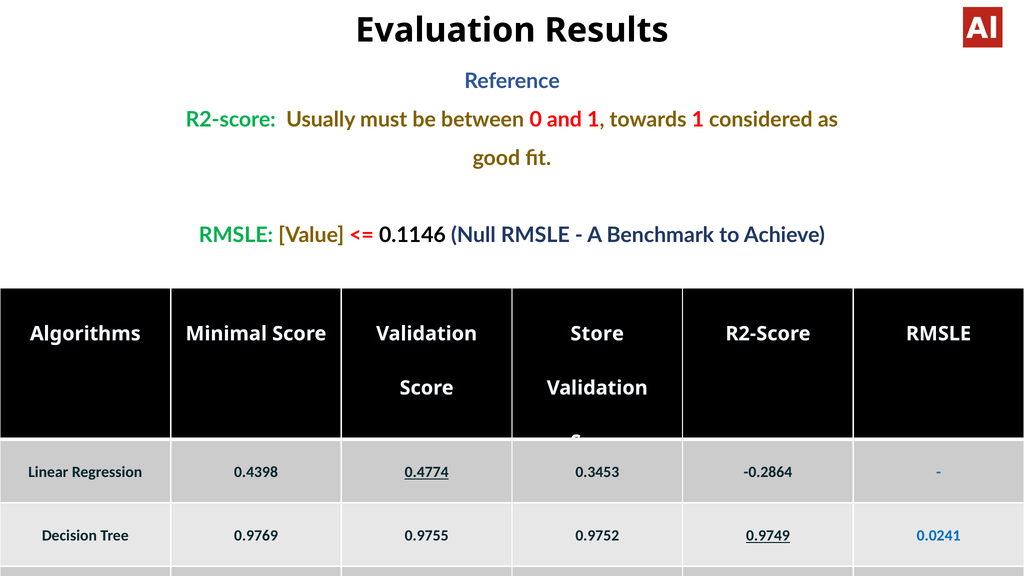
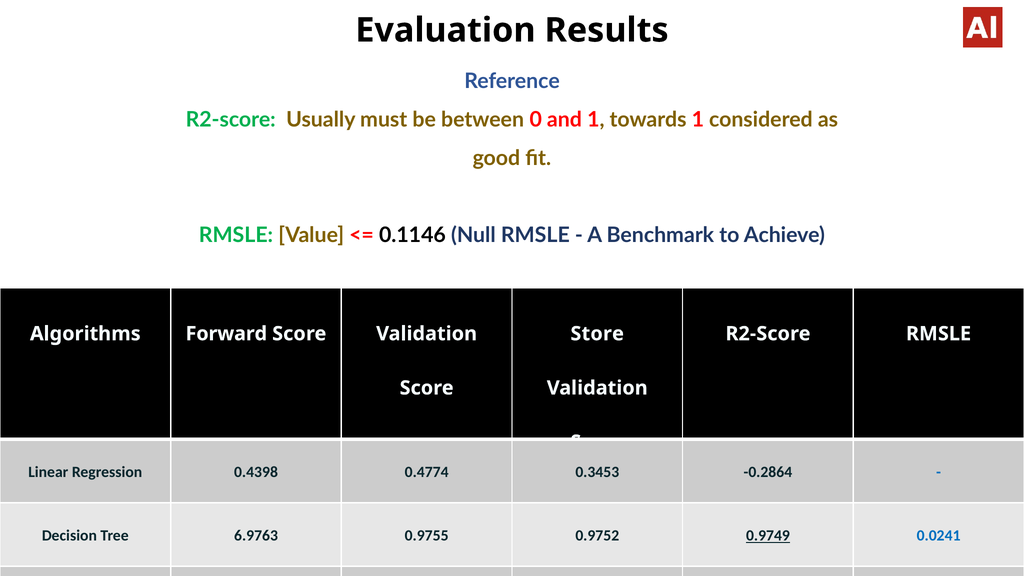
Minimal: Minimal -> Forward (226, 334)
0.4774 underline: present -> none (427, 472)
0.9769: 0.9769 -> 6.9763 (256, 536)
